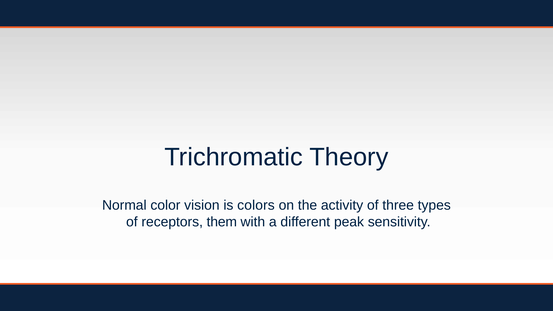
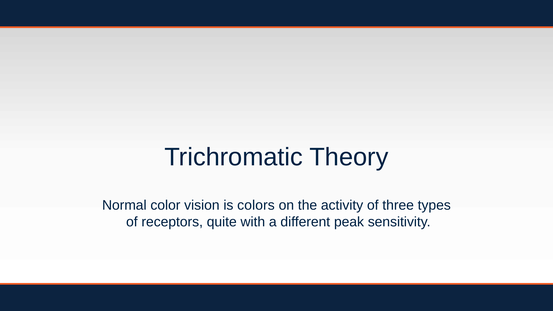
them: them -> quite (222, 222)
